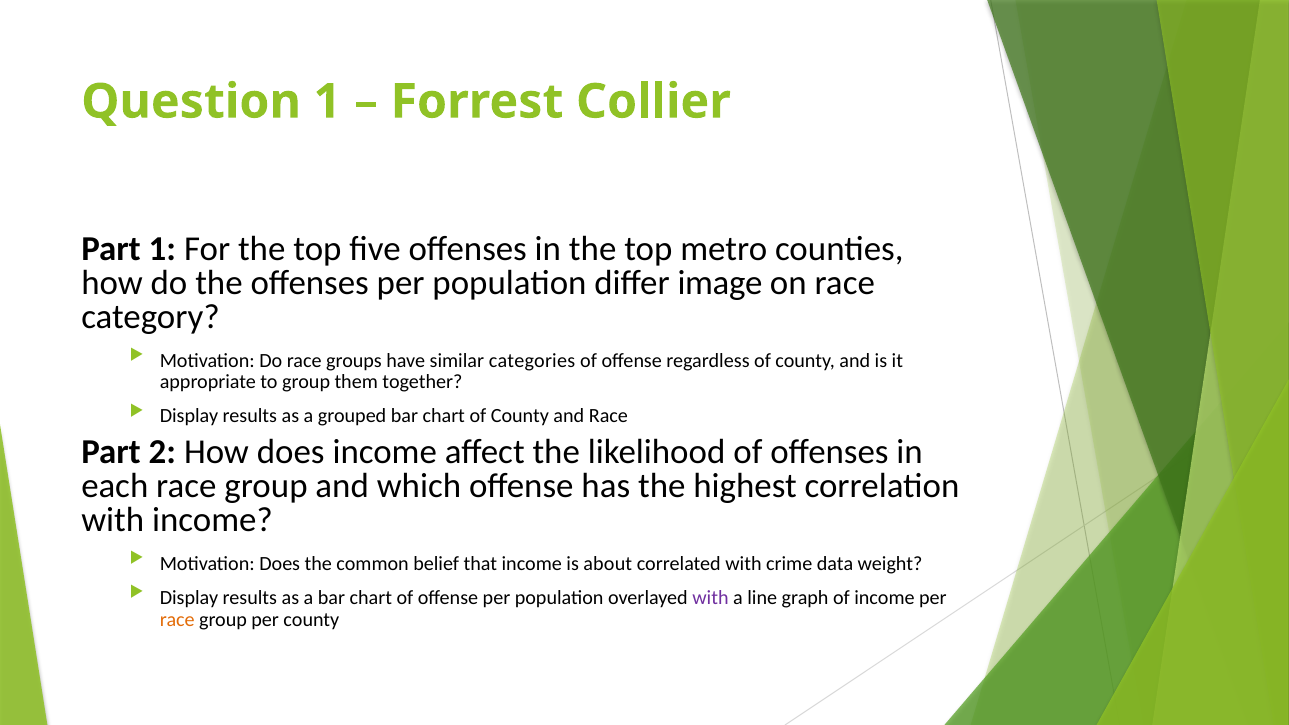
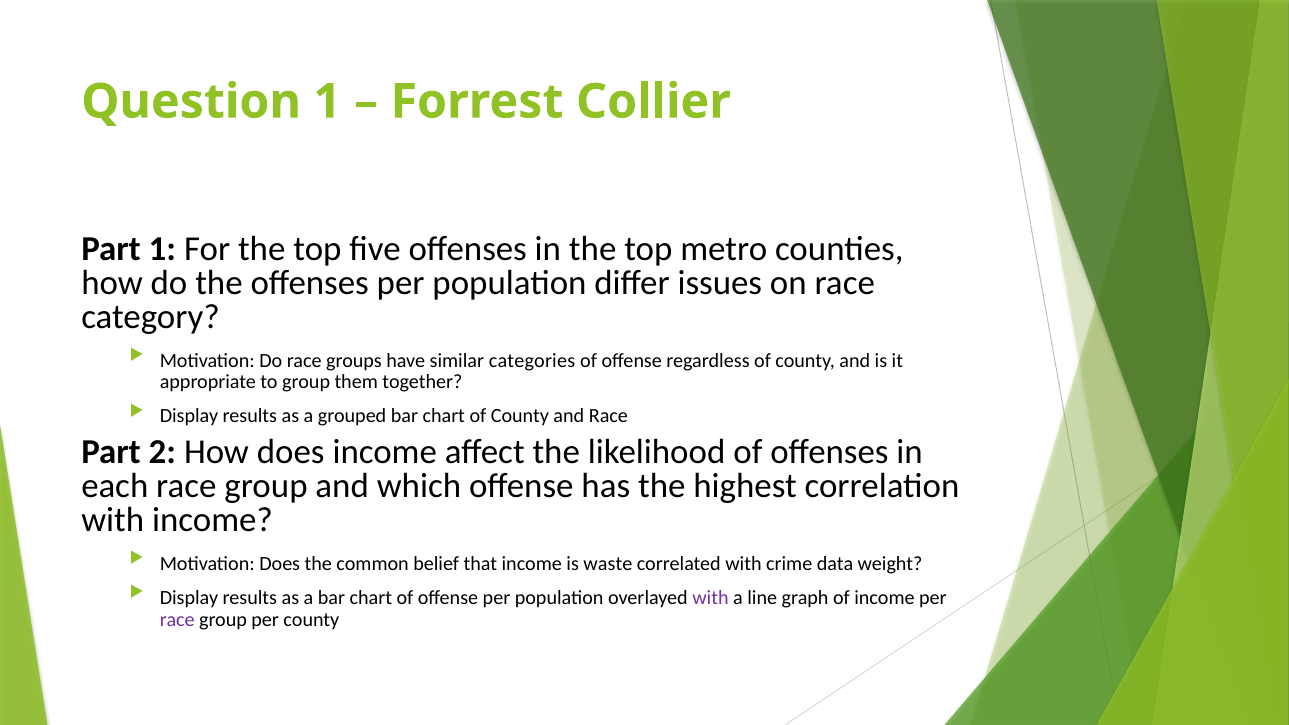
image: image -> issues (720, 283)
about: about -> waste (608, 564)
race colour: orange -> purple (177, 619)
